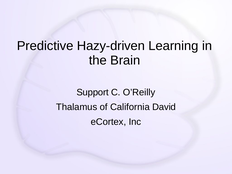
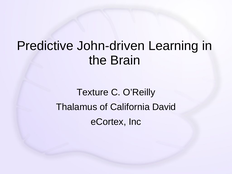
Hazy-driven: Hazy-driven -> John-driven (111, 46)
Support: Support -> Texture (93, 92)
